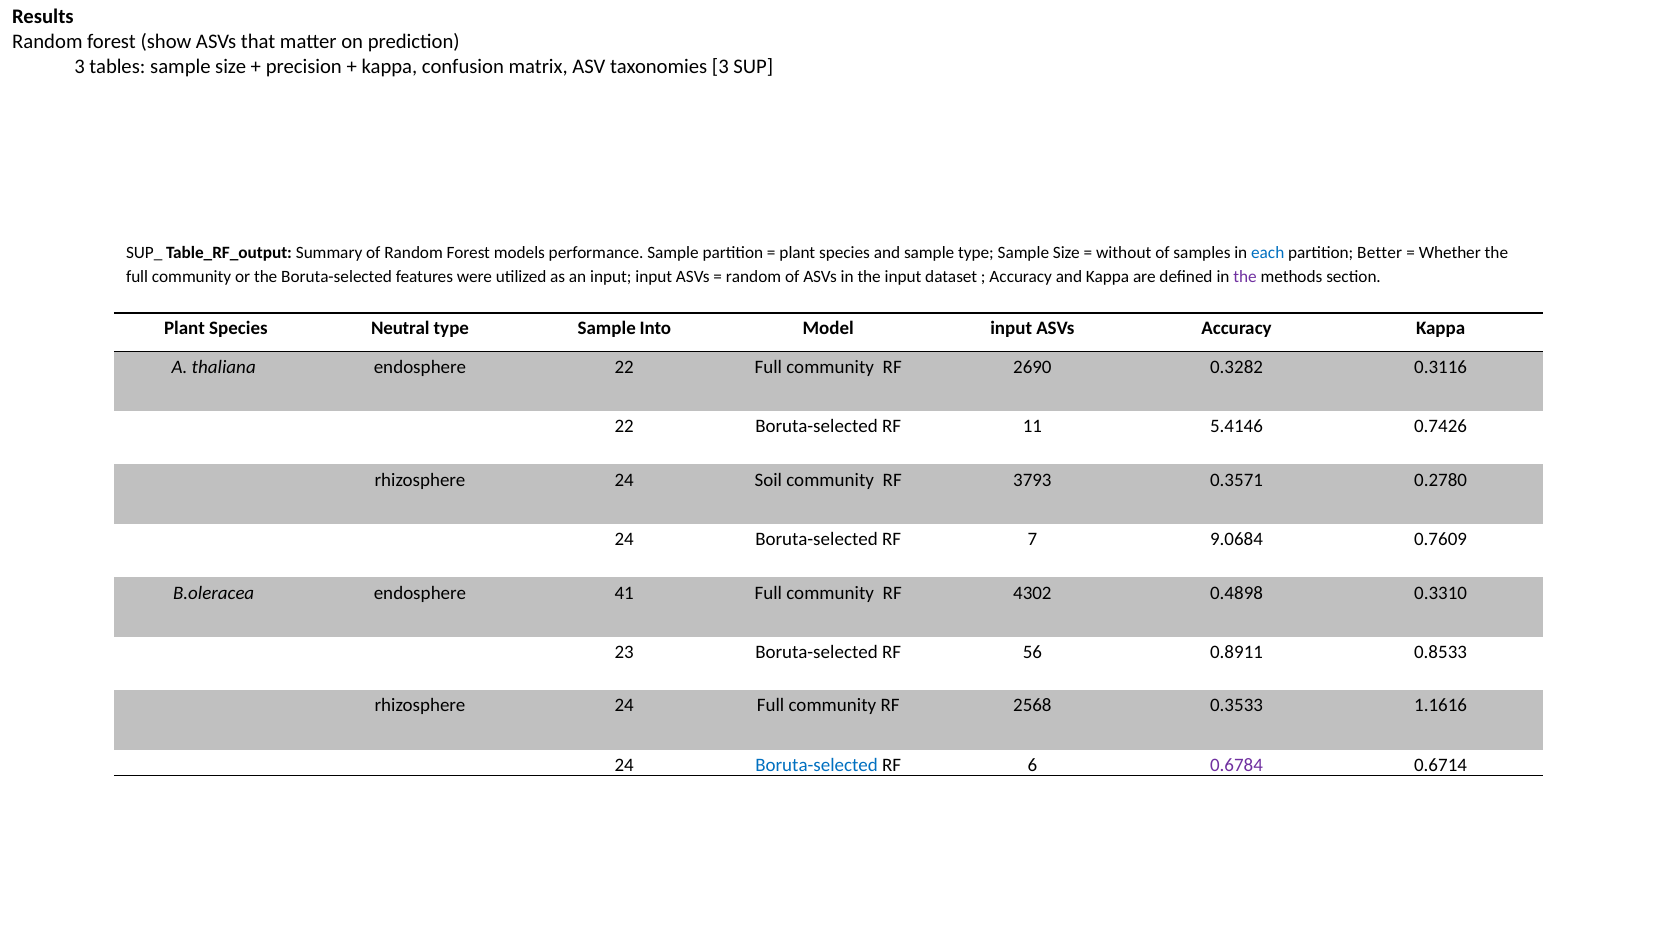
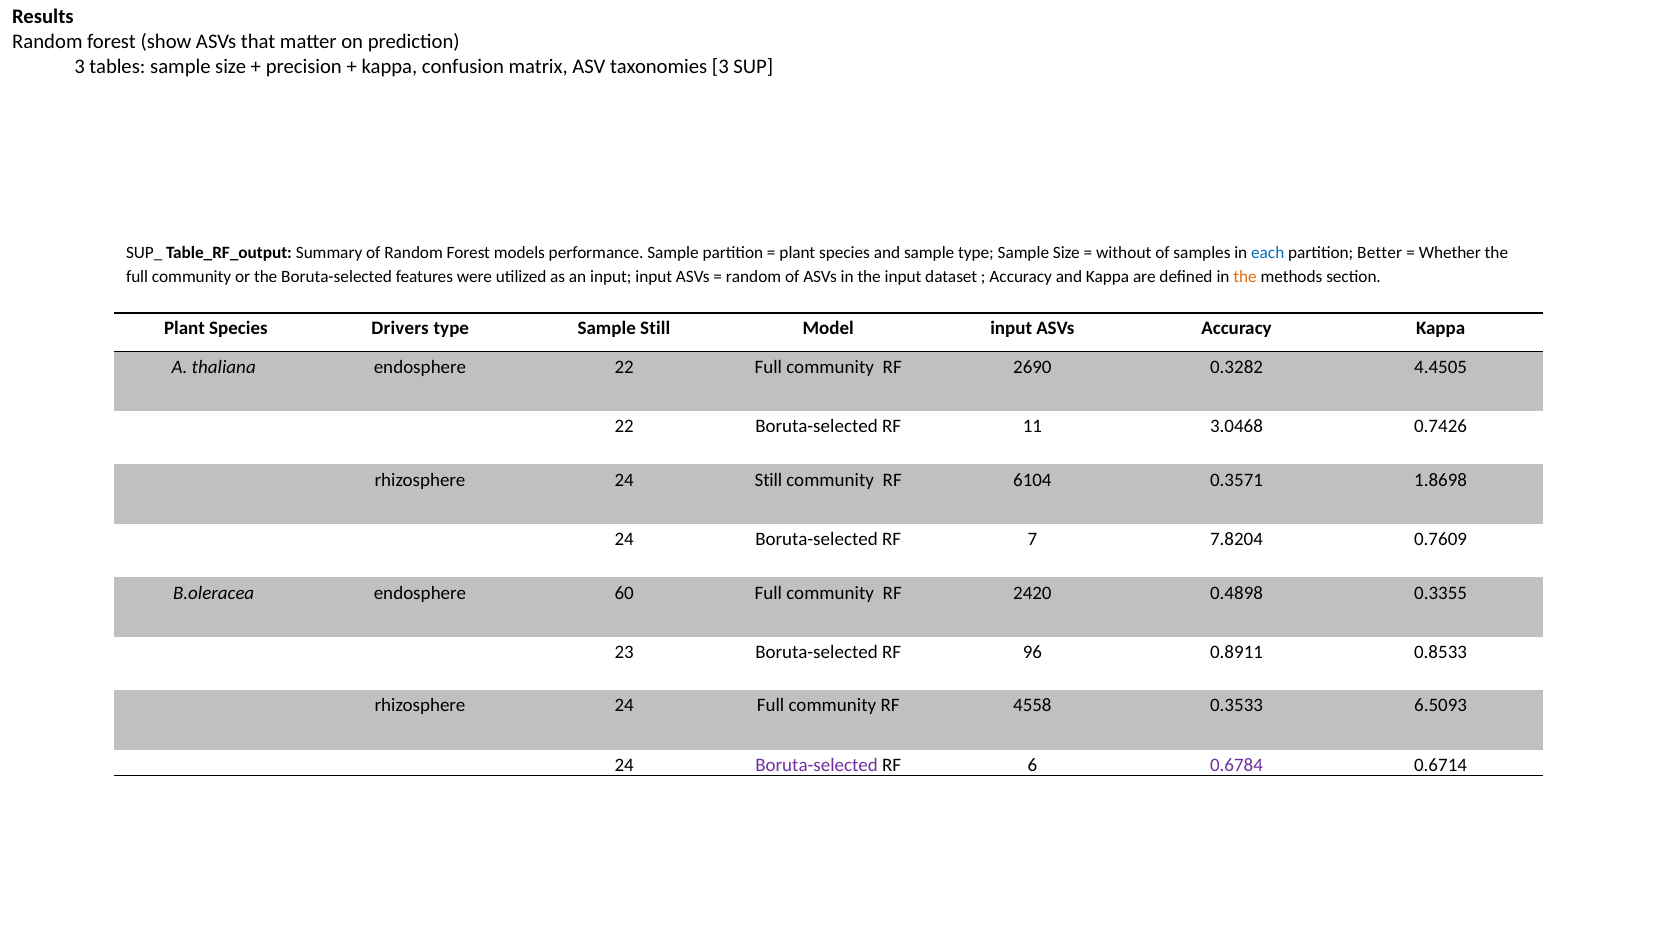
the colour: purple -> orange (1245, 277)
Neutral: Neutral -> Drivers (400, 329)
Sample Into: Into -> Still (655, 329)
0.3116: 0.3116 -> 4.4505 (1441, 367)
5.4146: 5.4146 -> 3.0468 (1236, 426)
24 Soil: Soil -> Still (768, 480)
3793: 3793 -> 6104 (1032, 480)
0.2780: 0.2780 -> 1.8698 (1441, 480)
9.0684: 9.0684 -> 7.8204 (1236, 539)
41: 41 -> 60 (624, 593)
4302: 4302 -> 2420 (1032, 593)
0.3310: 0.3310 -> 0.3355 (1441, 593)
56: 56 -> 96 (1032, 652)
2568: 2568 -> 4558 (1032, 706)
1.1616: 1.1616 -> 6.5093 (1441, 706)
Boruta-selected colour: blue -> purple (817, 765)
